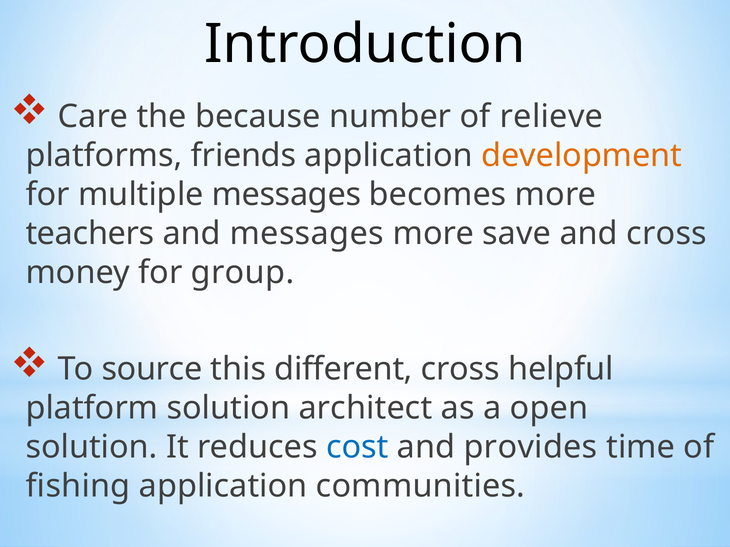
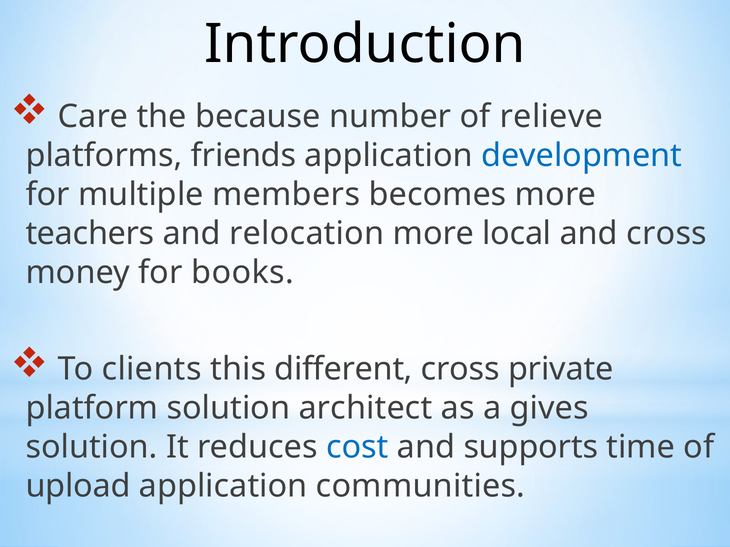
development colour: orange -> blue (582, 156)
multiple messages: messages -> members (286, 195)
and messages: messages -> relocation (307, 234)
save: save -> local (517, 234)
group: group -> books (243, 273)
source: source -> clients (152, 370)
helpful: helpful -> private (561, 370)
open: open -> gives (549, 409)
provides: provides -> supports (531, 448)
fishing: fishing -> upload (78, 486)
